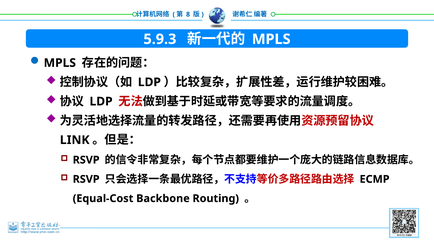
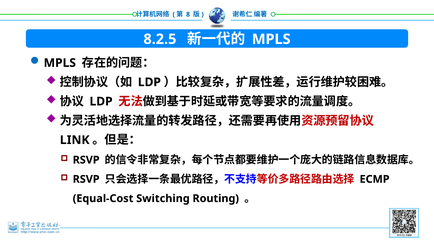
5.9.3: 5.9.3 -> 8.2.5 (160, 39)
Backbone: Backbone -> Switching (163, 199)
